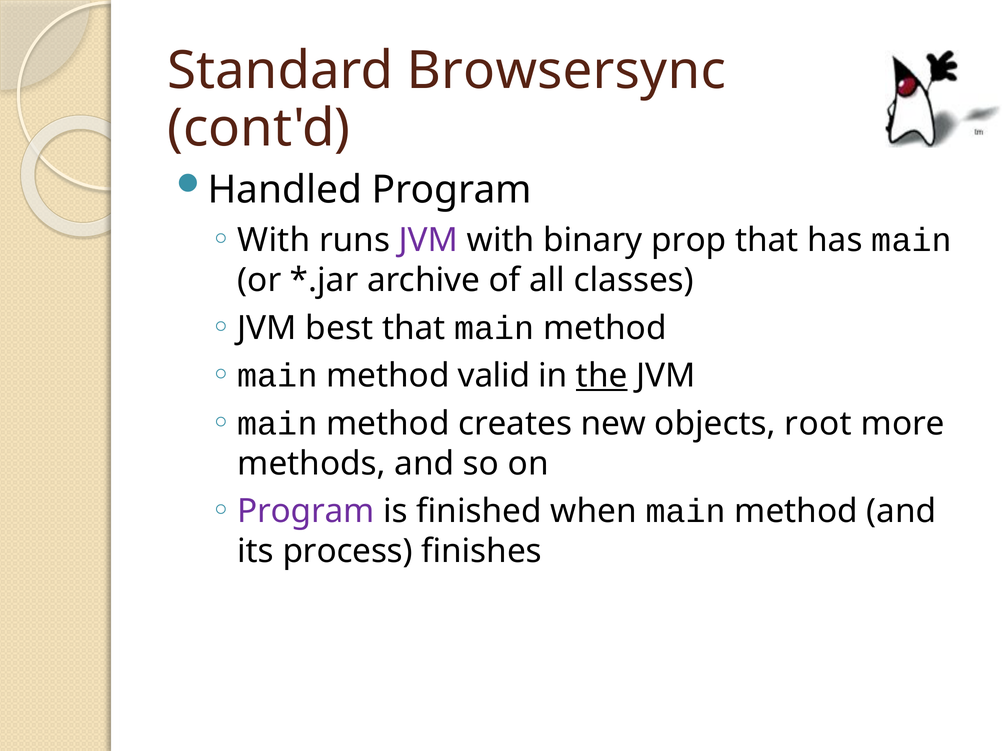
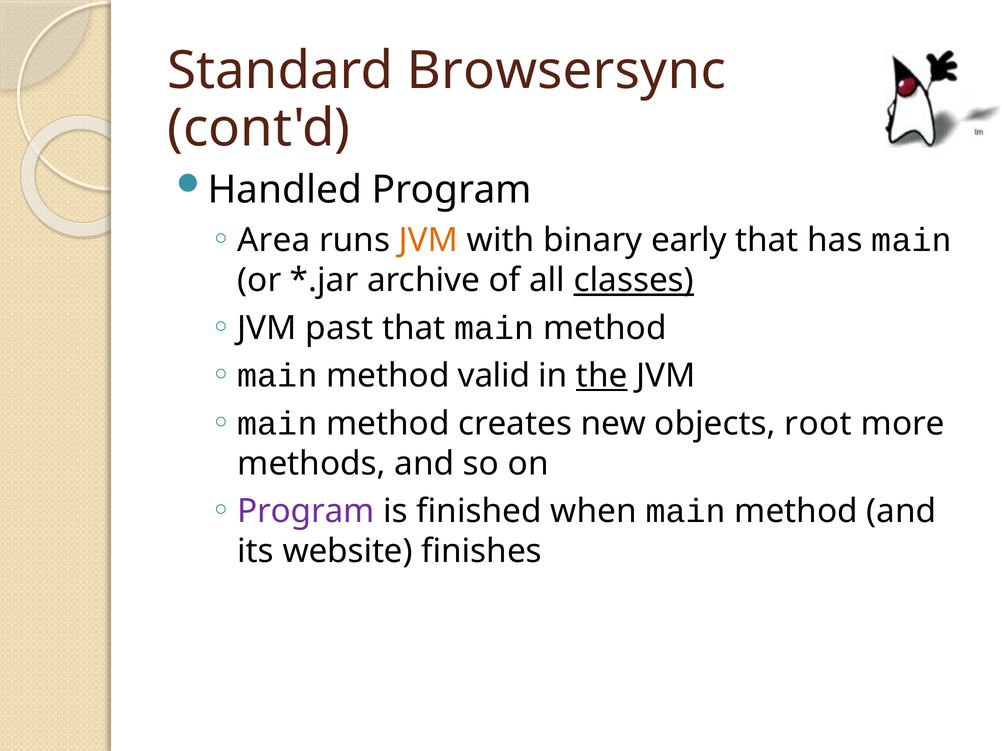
With: With -> Area (274, 240)
JVM colour: purple -> orange (429, 240)
prop: prop -> early (689, 240)
classes underline: none -> present (634, 281)
best: best -> past (339, 328)
process: process -> website (348, 552)
